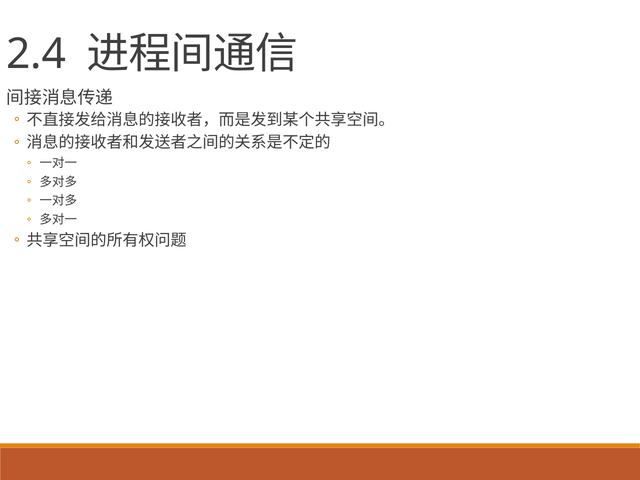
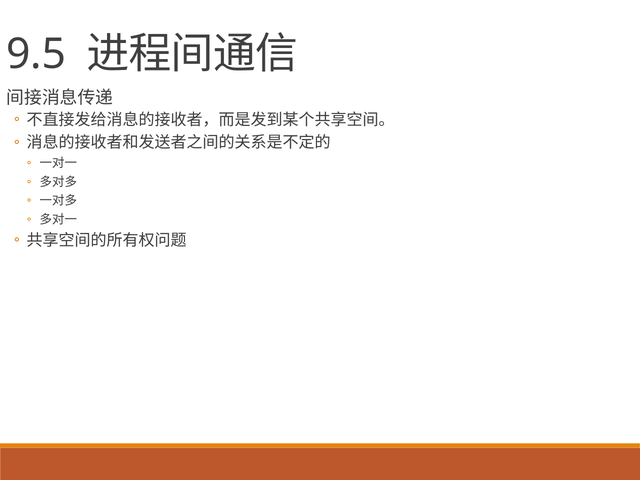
2.4: 2.4 -> 9.5 (36, 54)
